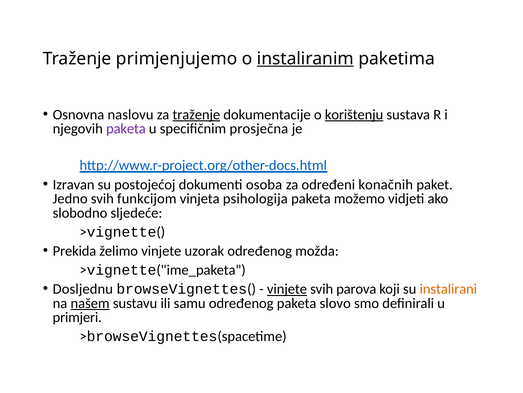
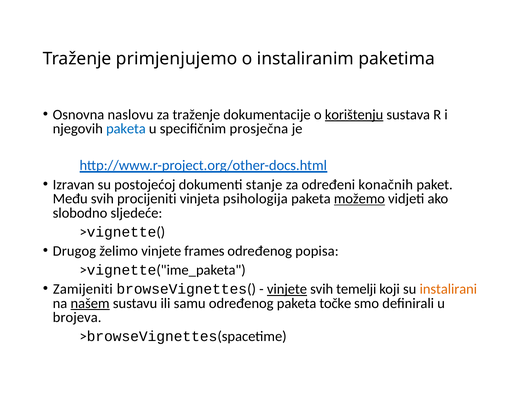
instaliranim underline: present -> none (305, 59)
traženje underline: present -> none (196, 114)
paketa colour: purple -> blue (126, 128)
osoba: osoba -> stanje (264, 184)
Jedno: Jedno -> Među (70, 198)
funkcijom: funkcijom -> procijeniti (147, 198)
možemo underline: none -> present (359, 198)
Prekida: Prekida -> Drugog (74, 251)
uzorak: uzorak -> frames (204, 251)
možda: možda -> popisa (317, 251)
Dosljednu: Dosljednu -> Zamijeniti (83, 289)
parova: parova -> temelji (356, 289)
slovo: slovo -> točke (335, 303)
primjeri: primjeri -> brojeva (77, 317)
